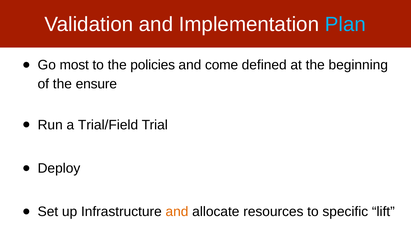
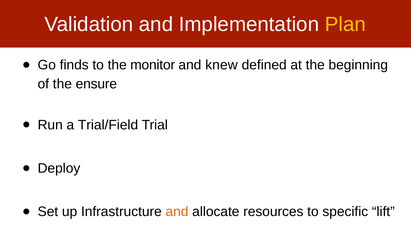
Plan colour: light blue -> yellow (345, 24)
most: most -> finds (74, 65)
policies: policies -> monitor (153, 65)
come: come -> knew (221, 65)
